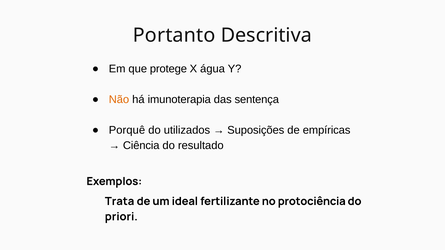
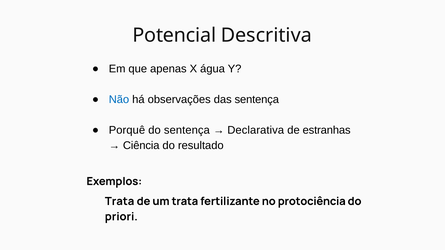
Portanto: Portanto -> Potencial (174, 35)
protege: protege -> apenas (168, 69)
Não colour: orange -> blue (119, 100)
imunoterapia: imunoterapia -> observações (179, 100)
do utilizados: utilizados -> sentença (187, 130)
Suposições: Suposições -> Declarativa (256, 130)
empíricas: empíricas -> estranhas (327, 130)
um ideal: ideal -> trata (185, 202)
